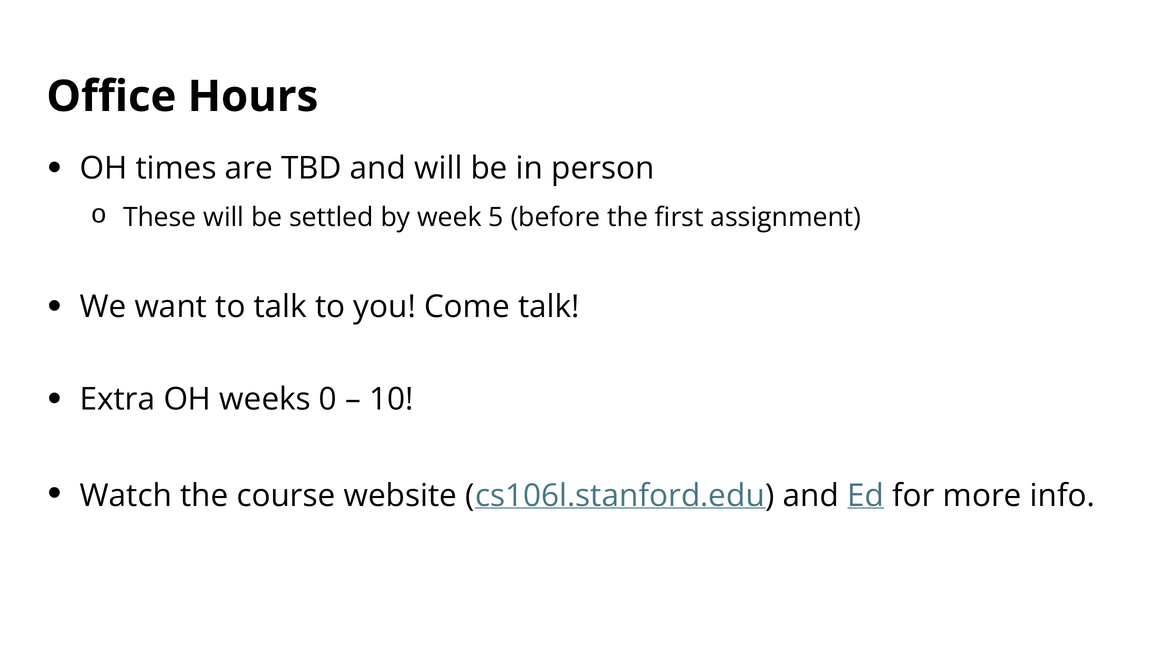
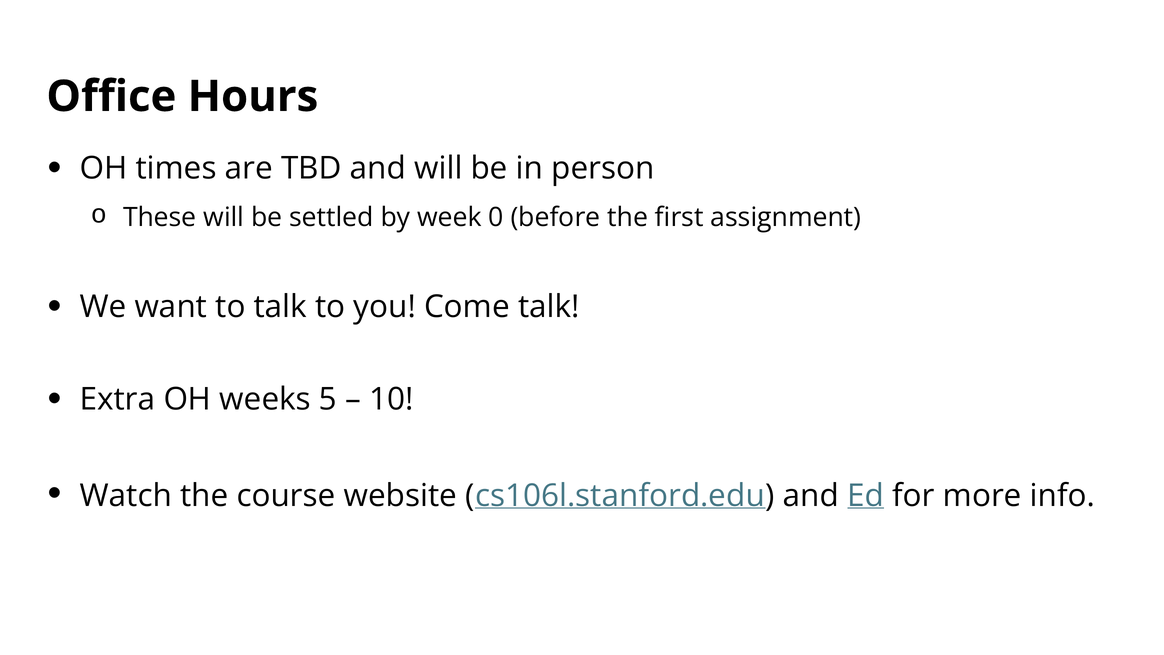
5: 5 -> 0 (496, 218)
0: 0 -> 5 (328, 399)
